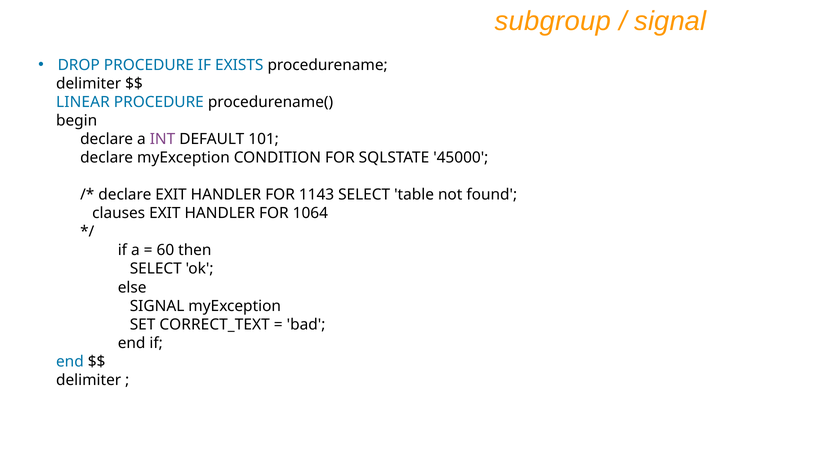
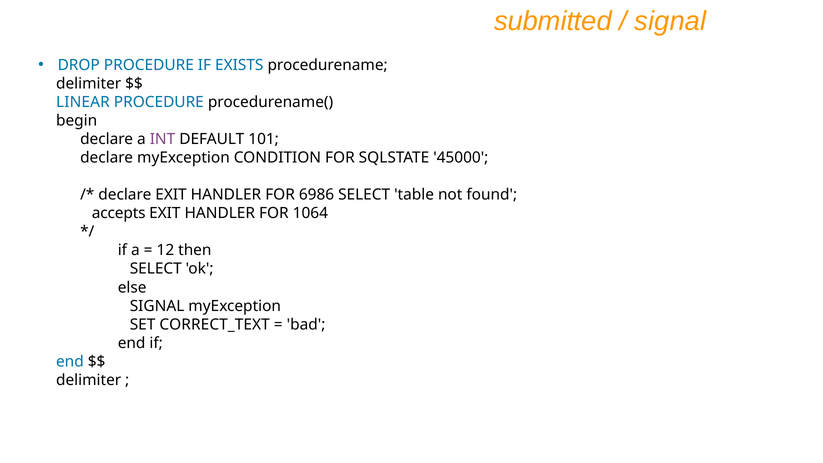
subgroup: subgroup -> submitted (553, 21)
1143: 1143 -> 6986 (317, 195)
clauses: clauses -> accepts (119, 213)
60: 60 -> 12 (165, 250)
